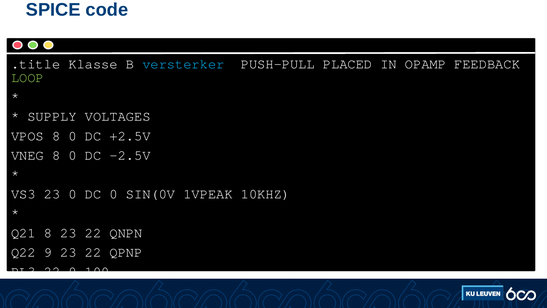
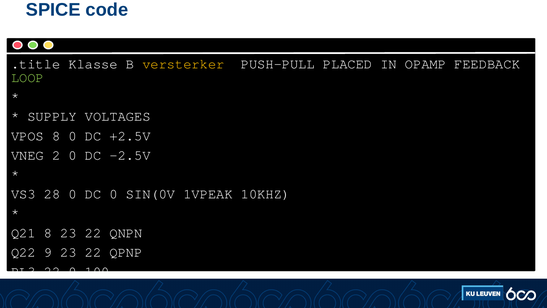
versterker colour: light blue -> yellow (183, 64)
VNEG 8: 8 -> 2 (56, 155)
VS3 23: 23 -> 28 (52, 194)
